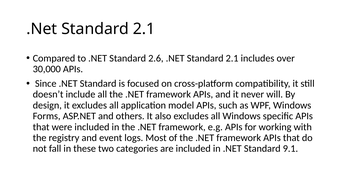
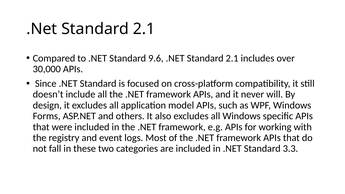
2.6: 2.6 -> 9.6 (156, 58)
9.1: 9.1 -> 3.3 (290, 149)
